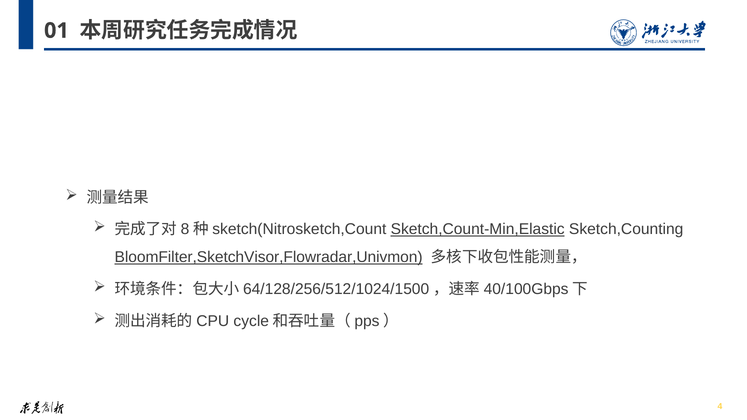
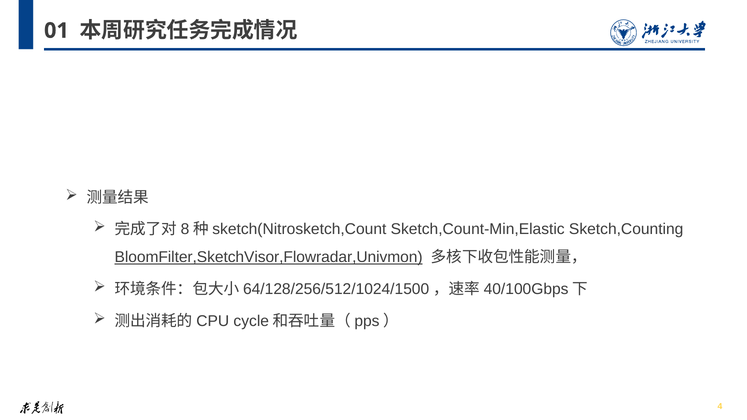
Sketch,Count-Min,Elastic underline: present -> none (478, 229)
